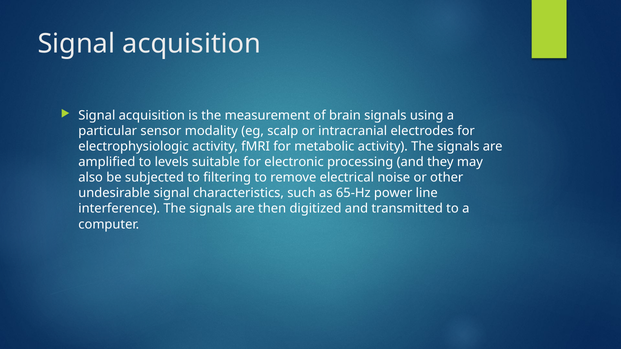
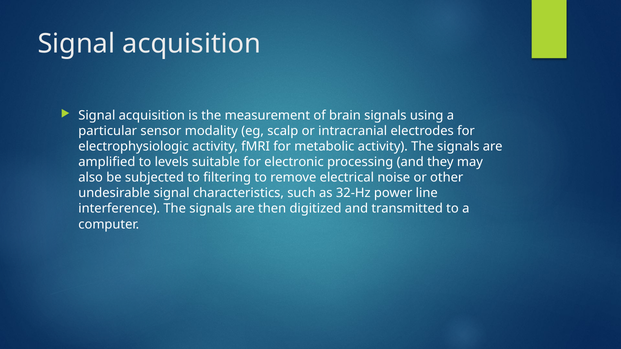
65-Hz: 65-Hz -> 32-Hz (353, 193)
